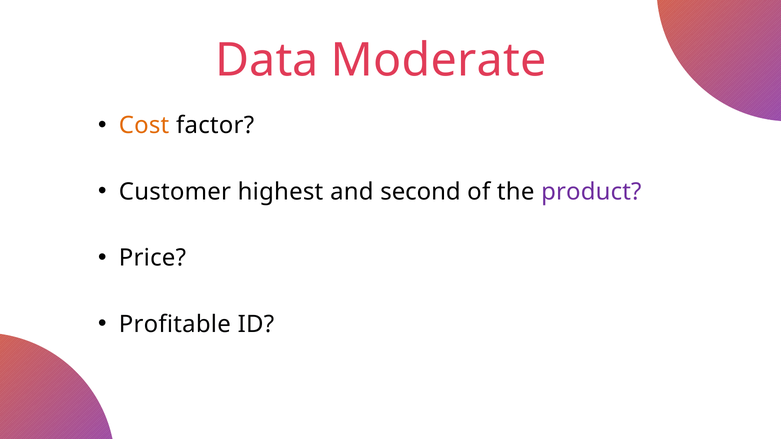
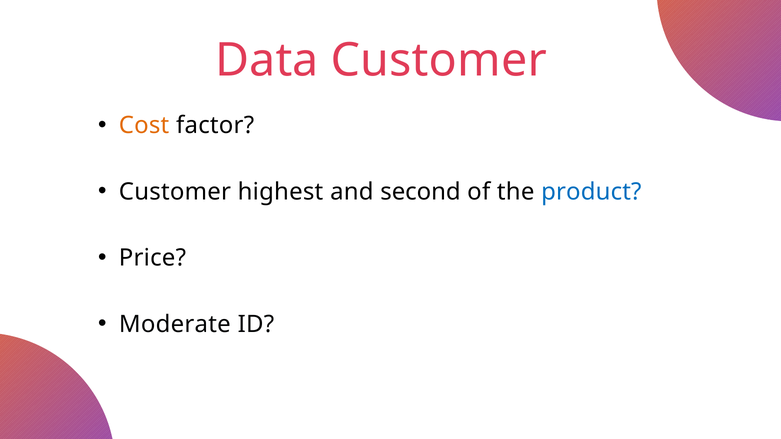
Data Moderate: Moderate -> Customer (439, 60)
product colour: purple -> blue (591, 192)
Profitable: Profitable -> Moderate (175, 324)
